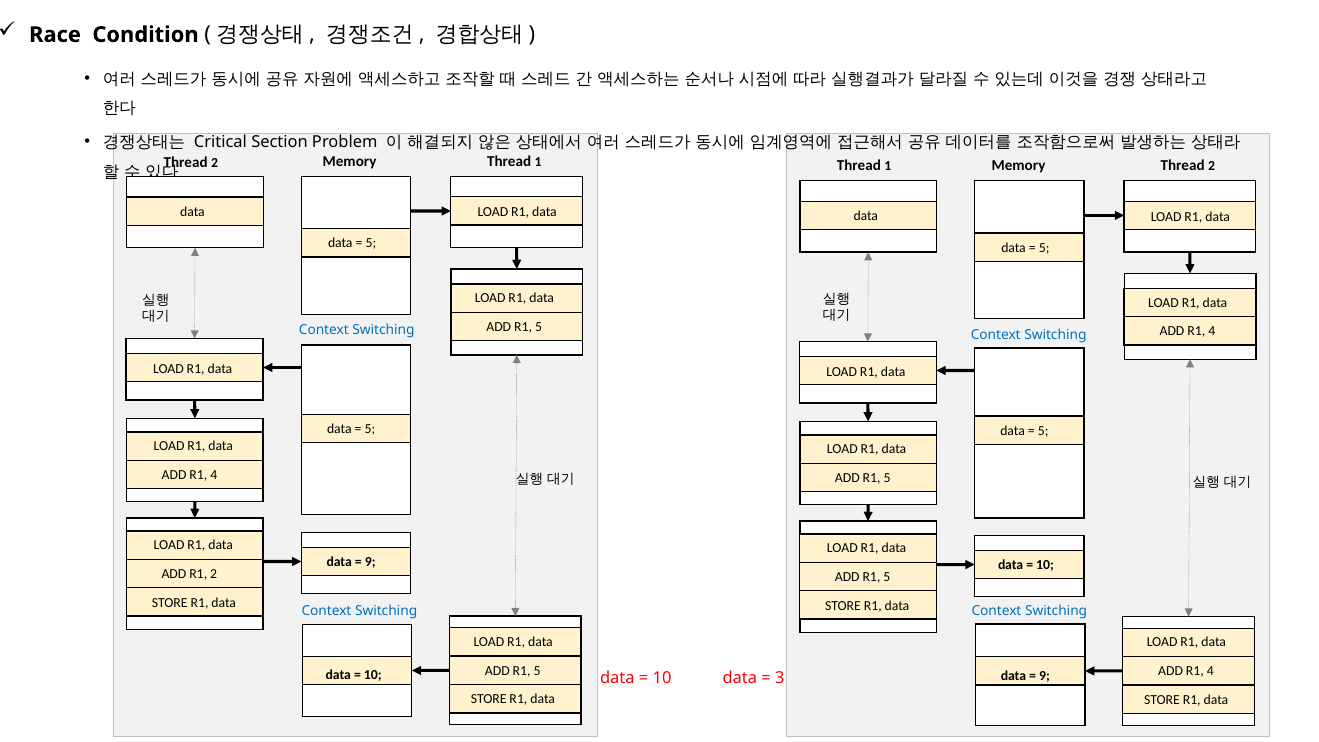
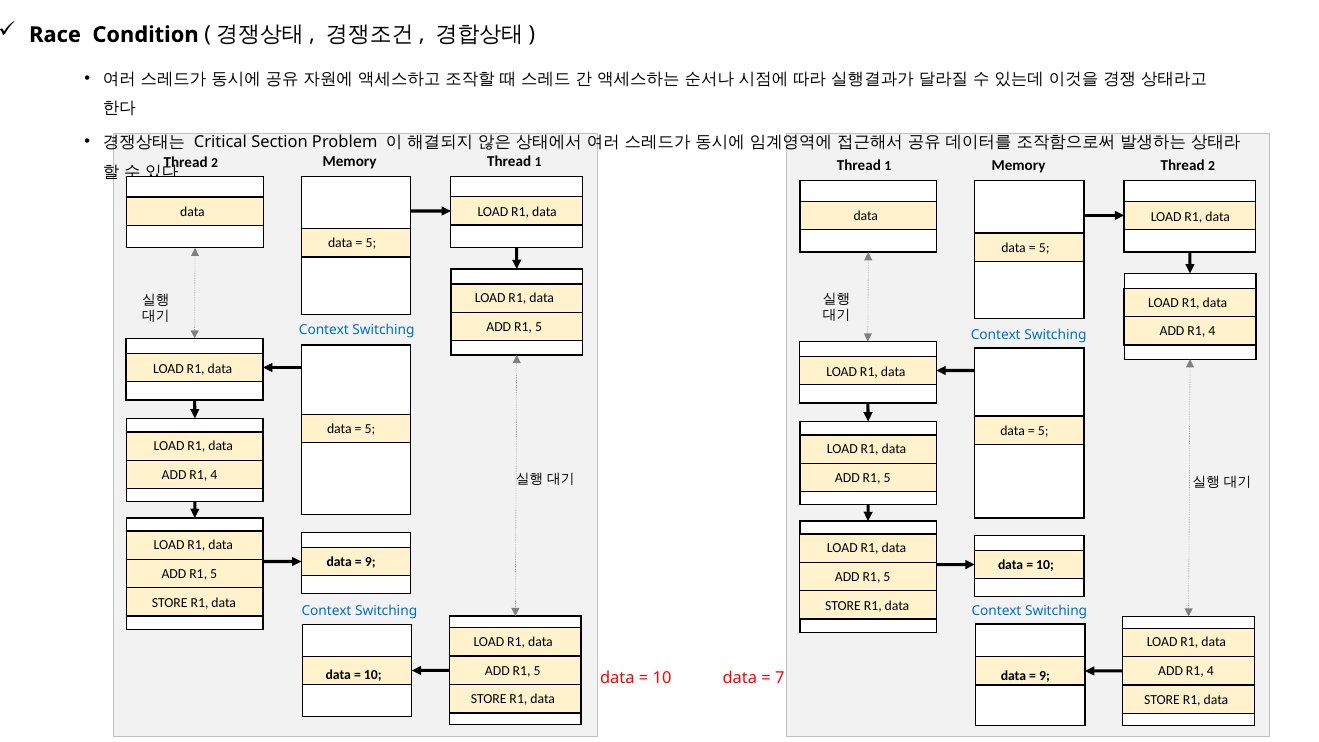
2: 2 -> 5 (214, 574)
3: 3 -> 7 (780, 678)
